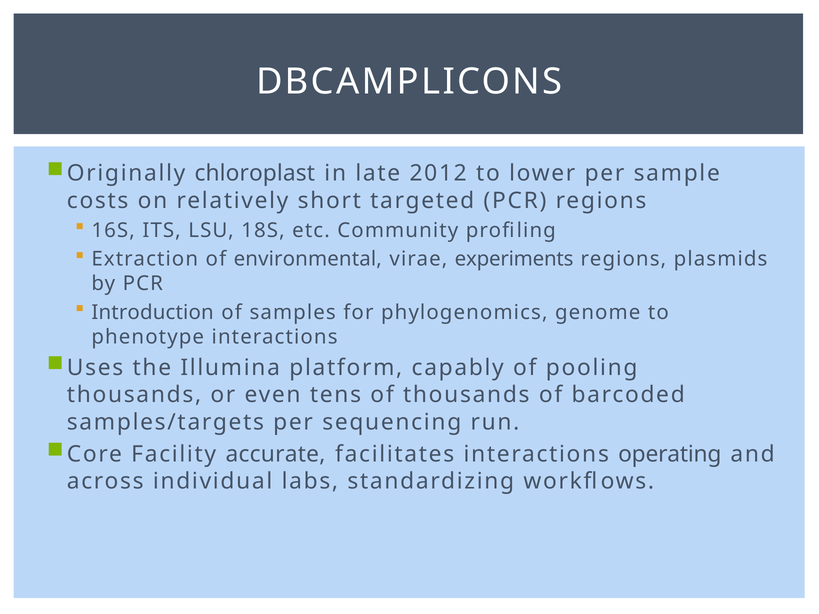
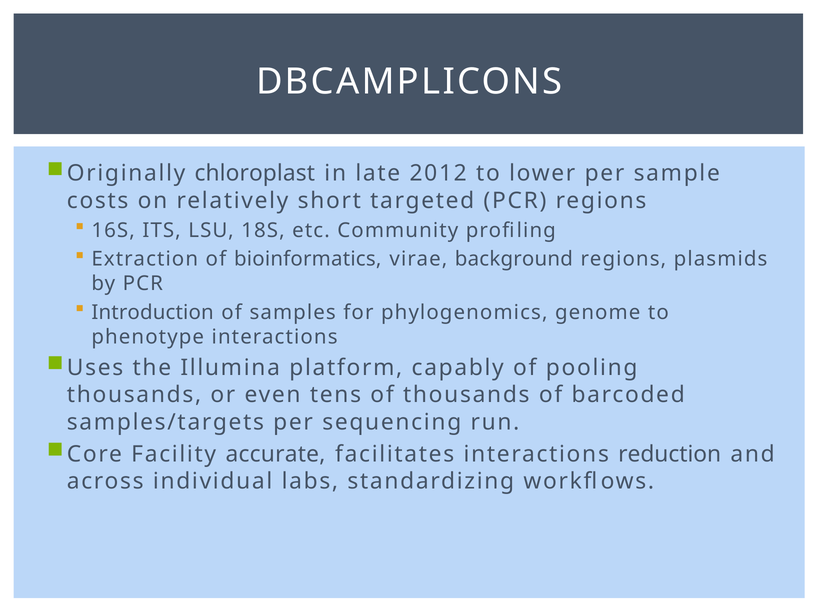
environmental: environmental -> bioinformatics (308, 259)
experiments: experiments -> background (514, 259)
operating: operating -> reduction (670, 454)
